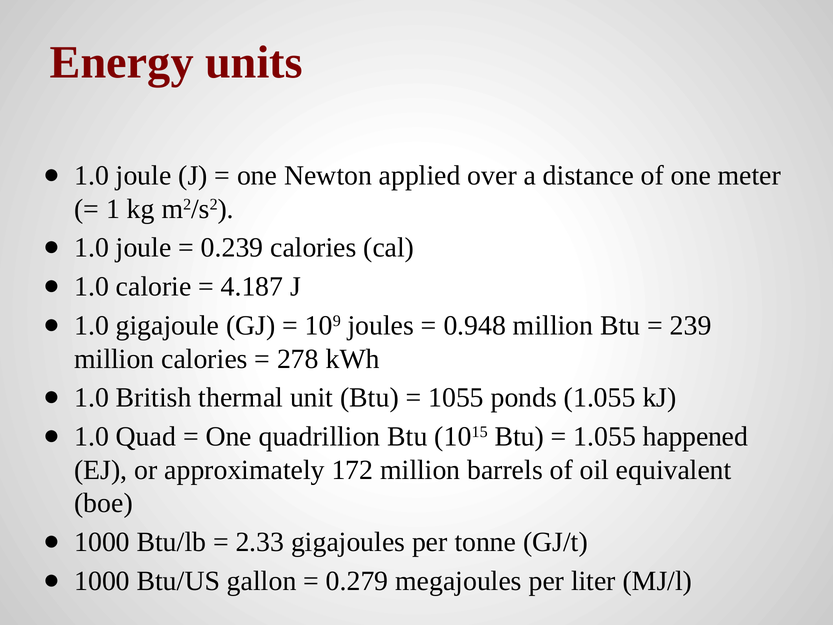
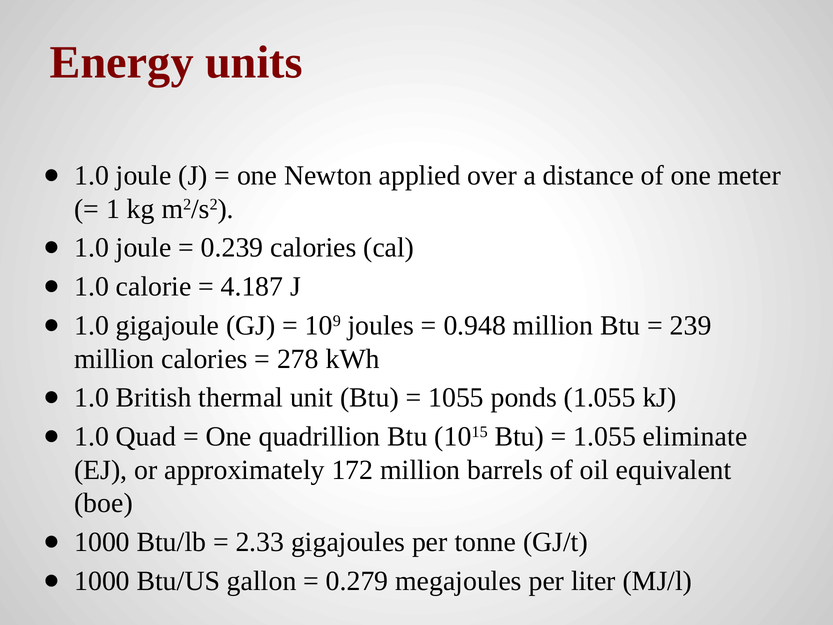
happened: happened -> eliminate (695, 436)
